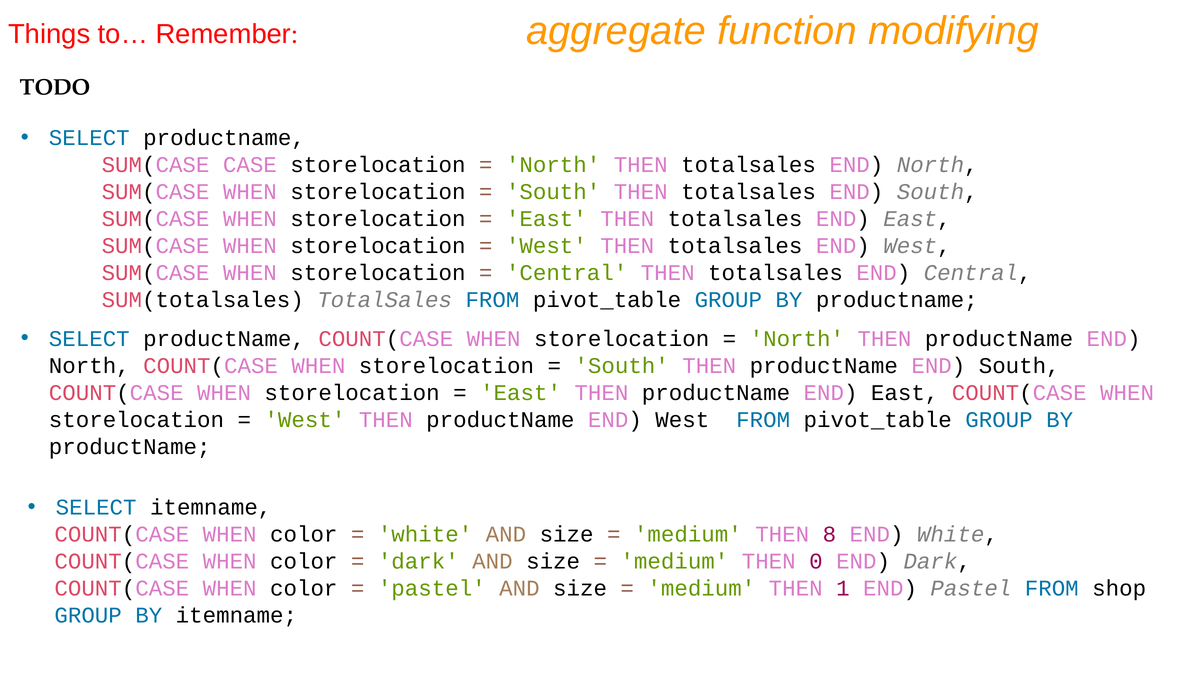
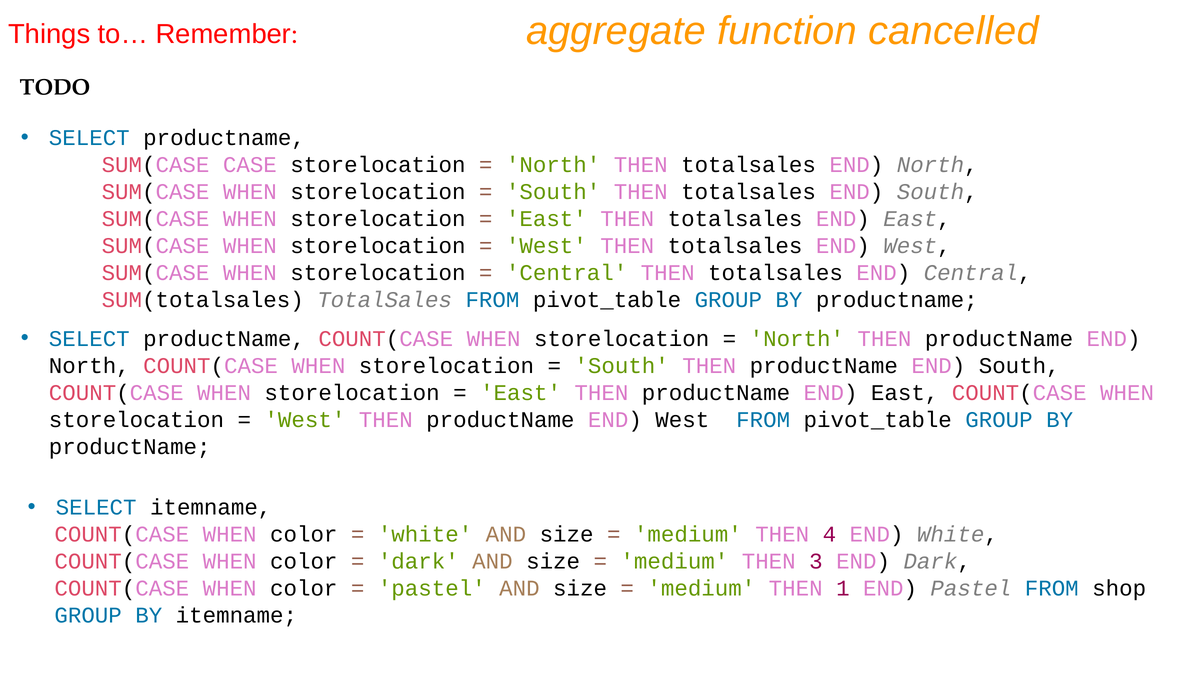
modifying: modifying -> cancelled (953, 31)
8: 8 -> 4 (829, 534)
0: 0 -> 3 (816, 561)
